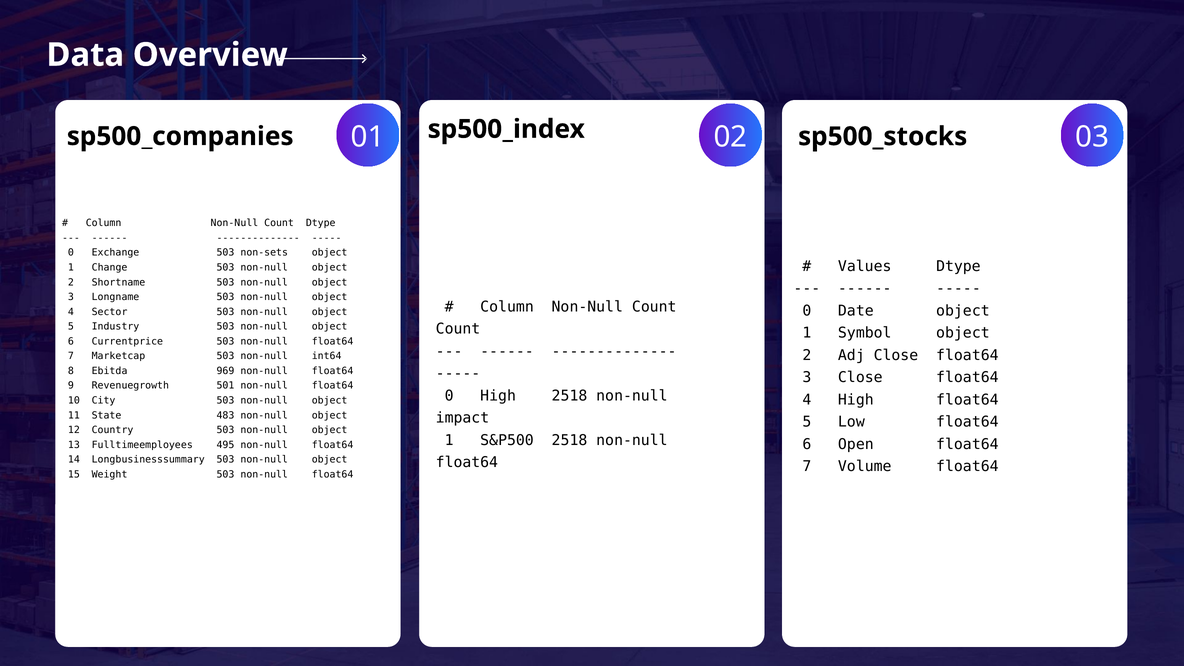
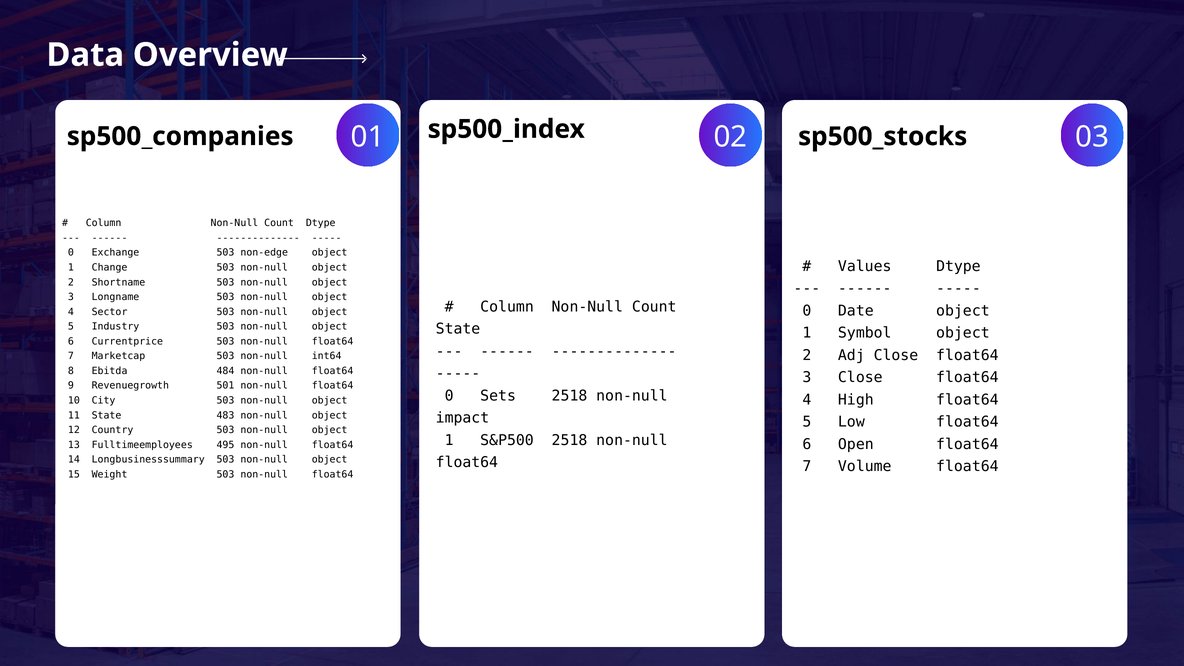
non-sets: non-sets -> non-edge (264, 253)
Count: Count -> State (458, 329)
969: 969 -> 484 (225, 371)
0 High: High -> Sets (498, 396)
